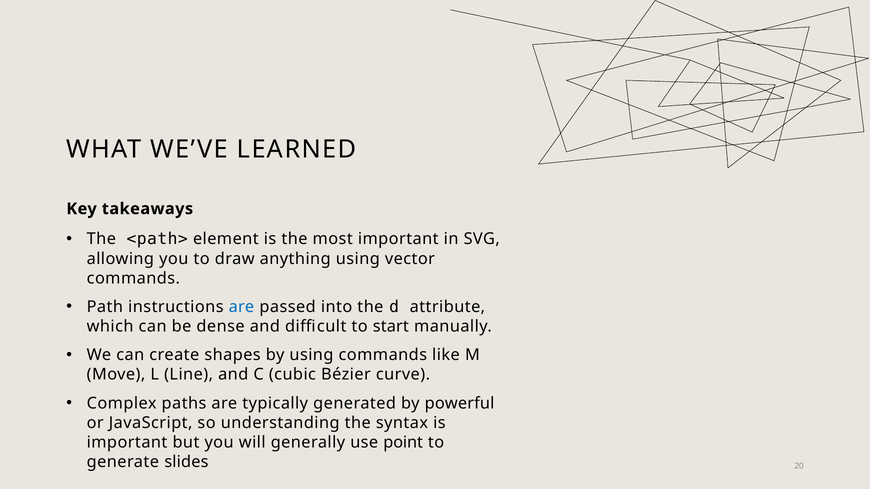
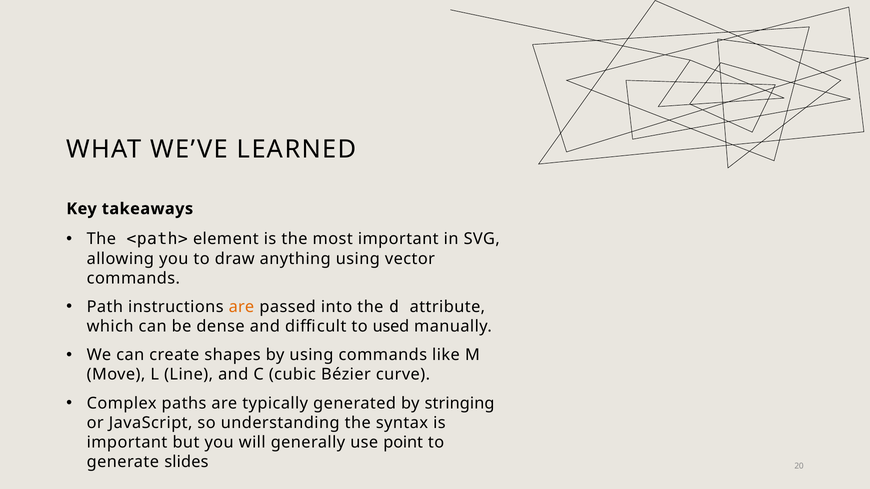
are colour: blue -> orange (241, 307)
start: start -> used (391, 327)
powerful: powerful -> stringing (460, 404)
